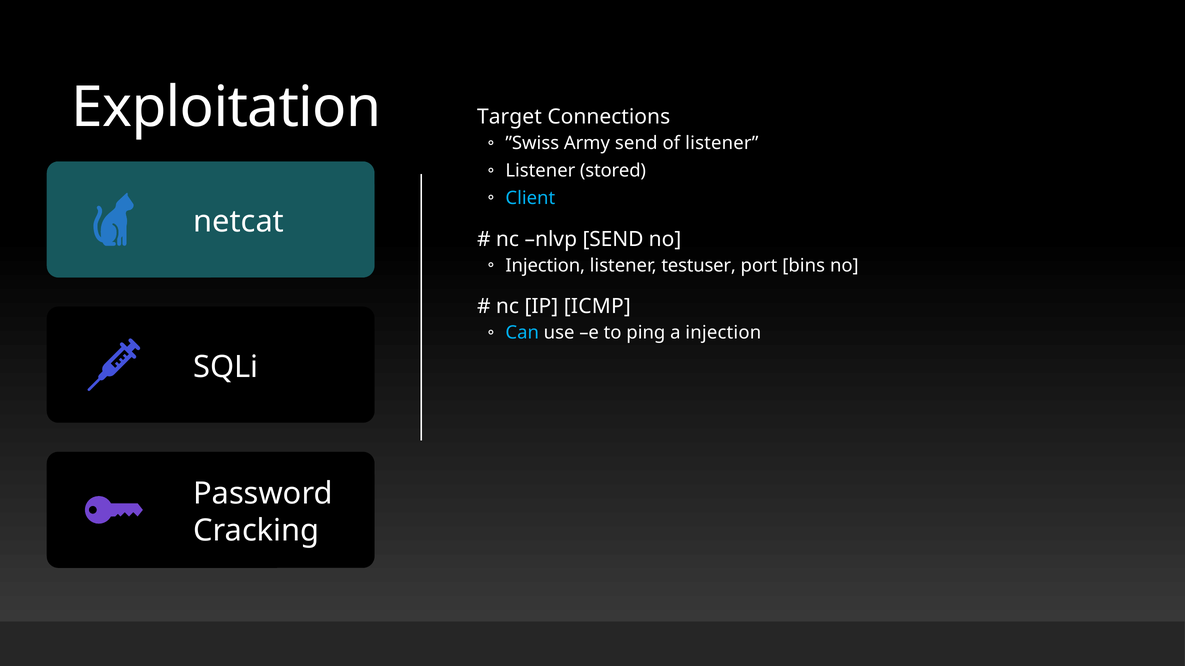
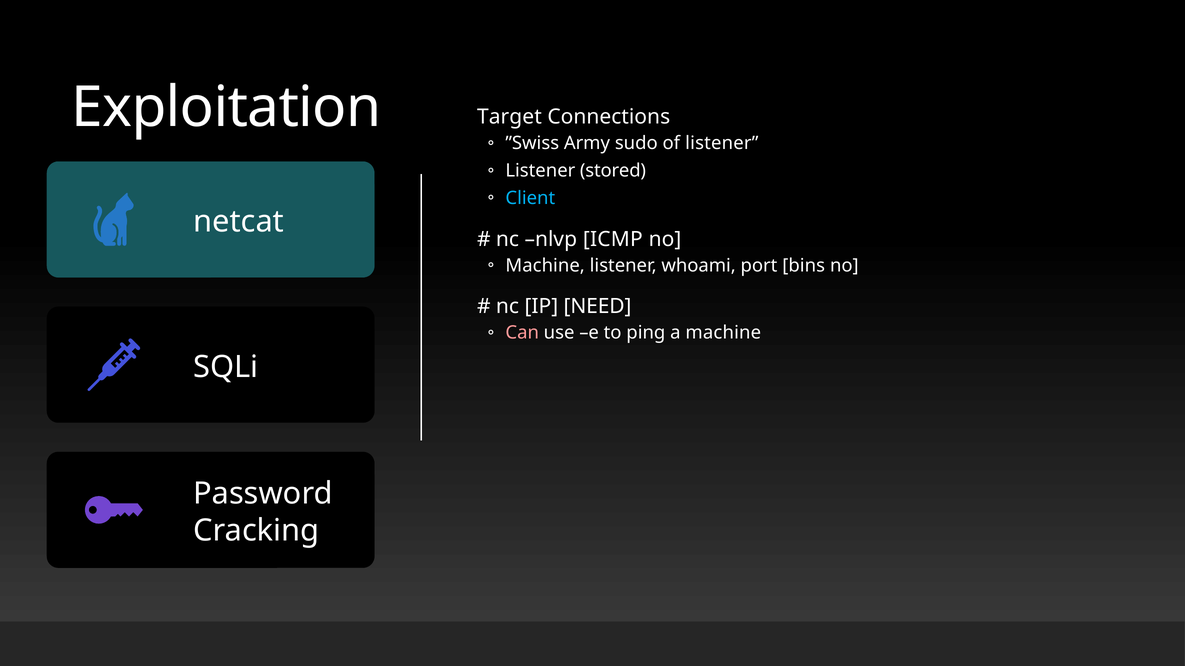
Army send: send -> sudo (636, 143)
nlvp SEND: SEND -> ICMP (613, 239)
Injection: Injection -> Machine (545, 266)
testuser: testuser -> whoami (699, 266)
ICMP: ICMP -> NEED (598, 307)
Can colour: light blue -> pink (522, 333)
a injection: injection -> machine (723, 333)
